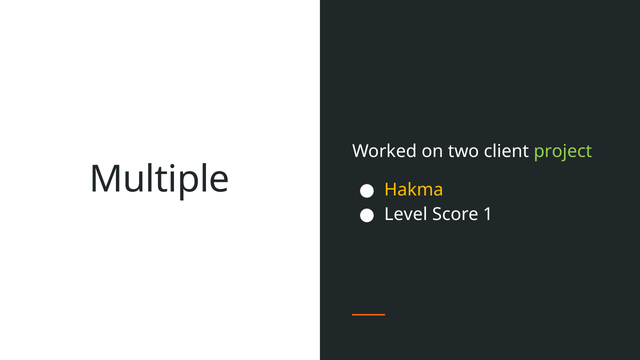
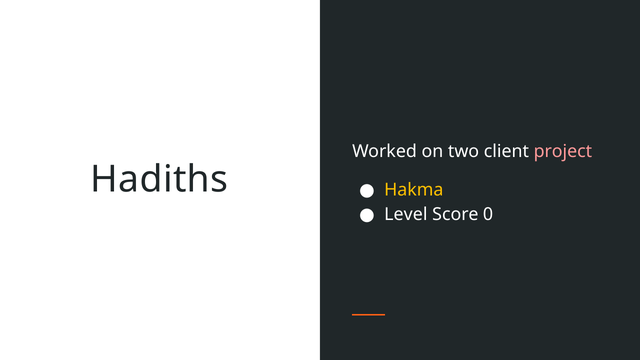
project colour: light green -> pink (563, 151)
Multiple: Multiple -> Hadiths (159, 179)
1: 1 -> 0 (488, 214)
